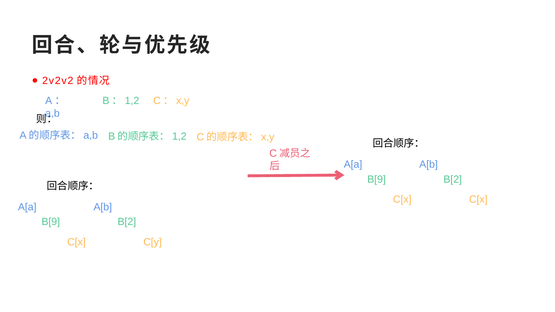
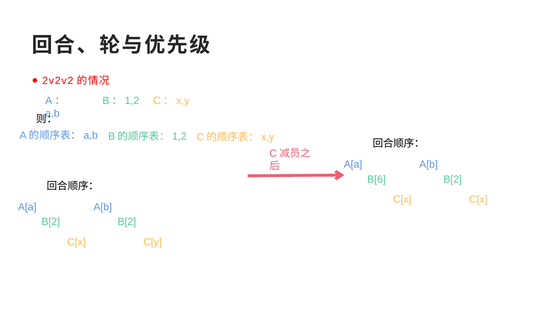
B[9: B[9 -> B[6 (377, 179)
B[9: B[9 -> B[2 (51, 222)
